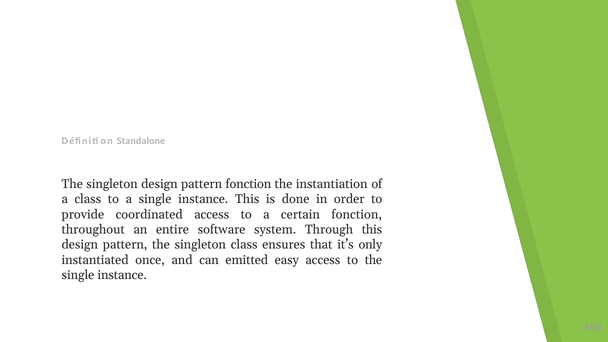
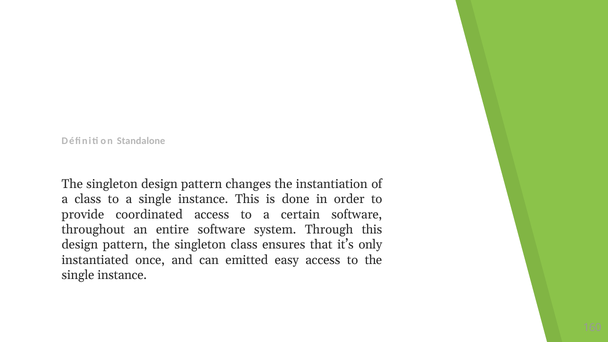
pattern fonction: fonction -> changes (248, 184)
certain fonction: fonction -> software (357, 214)
